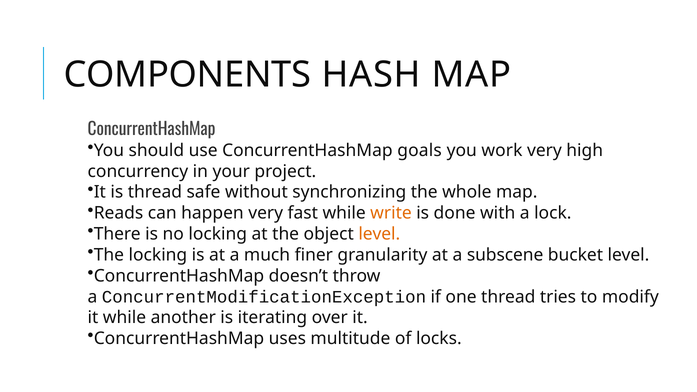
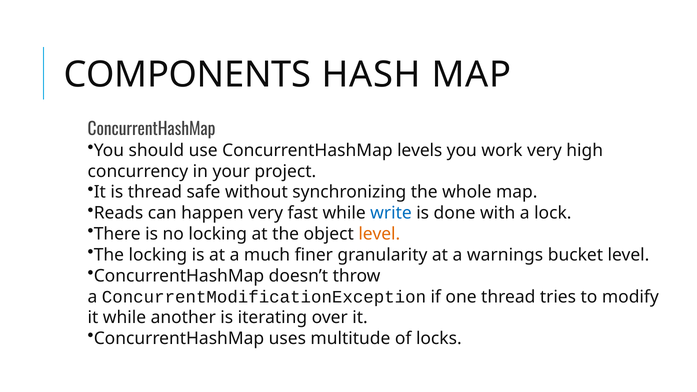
goals: goals -> levels (420, 150)
write colour: orange -> blue (391, 213)
subscene: subscene -> warnings (505, 255)
